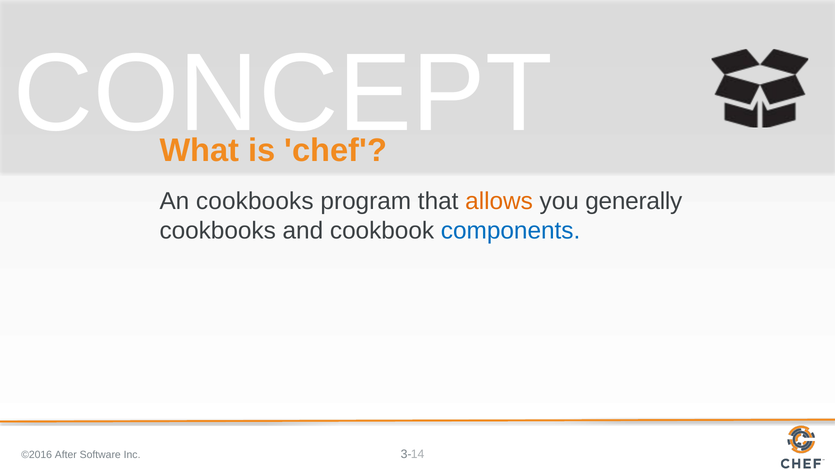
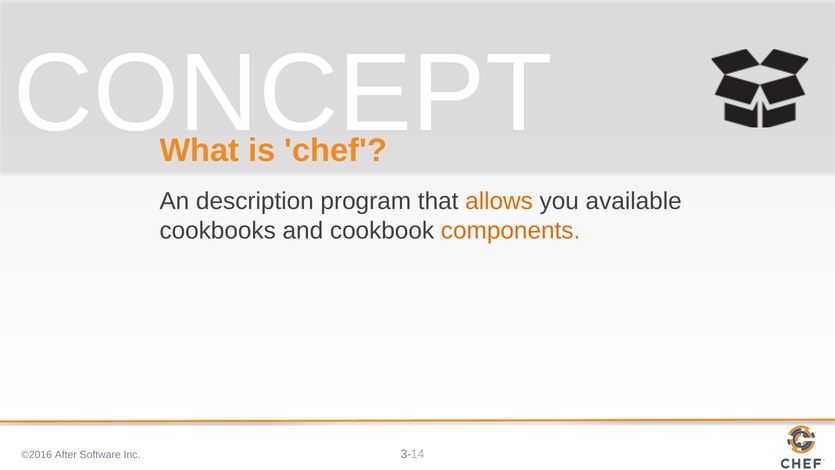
An cookbooks: cookbooks -> description (255, 201)
generally: generally -> available (634, 201)
components colour: blue -> orange (511, 230)
